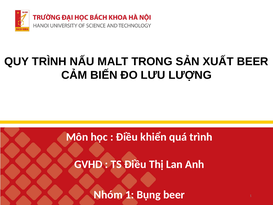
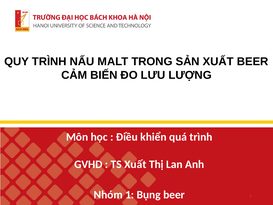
TS Điều: Điều -> Xuất (135, 164)
